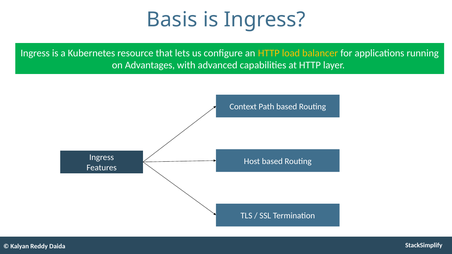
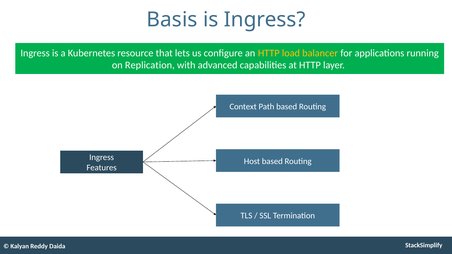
Advantages: Advantages -> Replication (150, 65)
